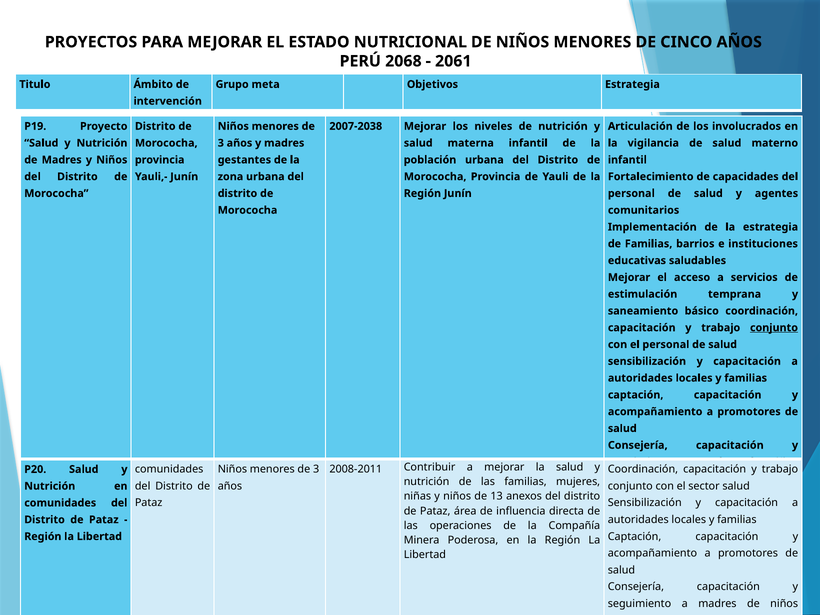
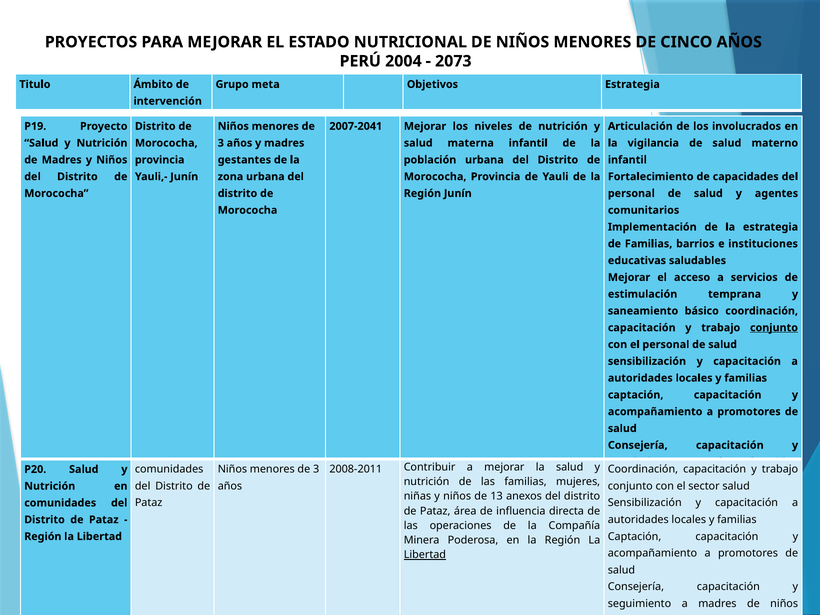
2068: 2068 -> 2004 (403, 61)
2061: 2061 -> 2073 (453, 61)
2007-2038: 2007-2038 -> 2007-2041 (356, 126)
Libertad underline: none -> present (425, 555)
